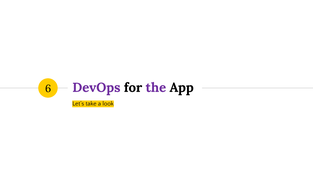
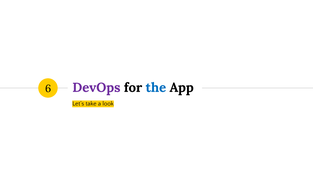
the colour: purple -> blue (156, 88)
